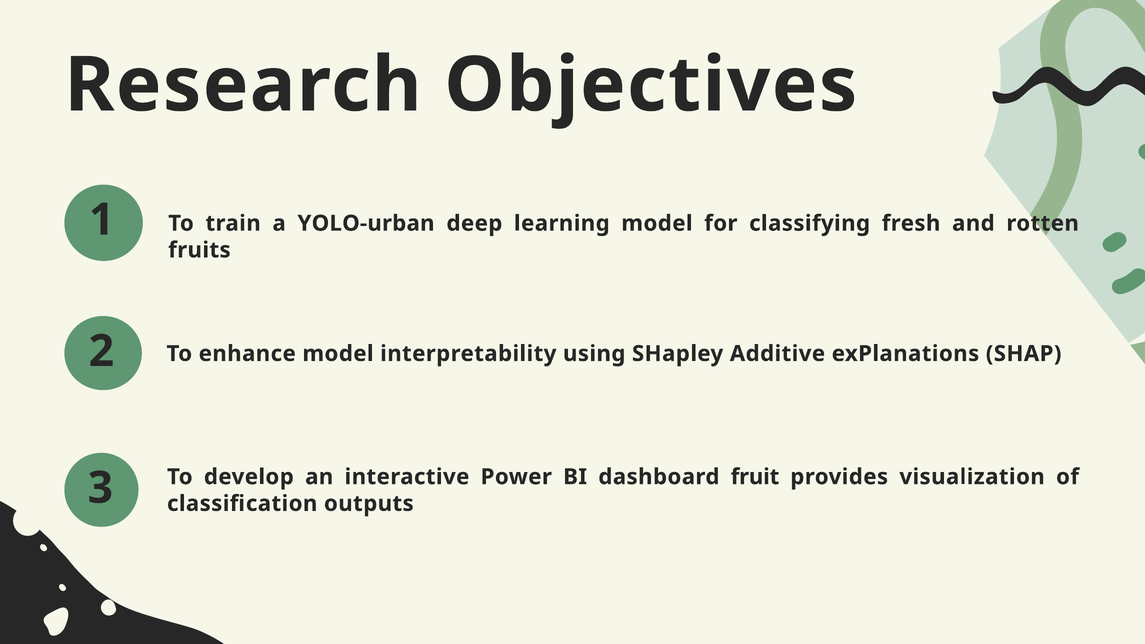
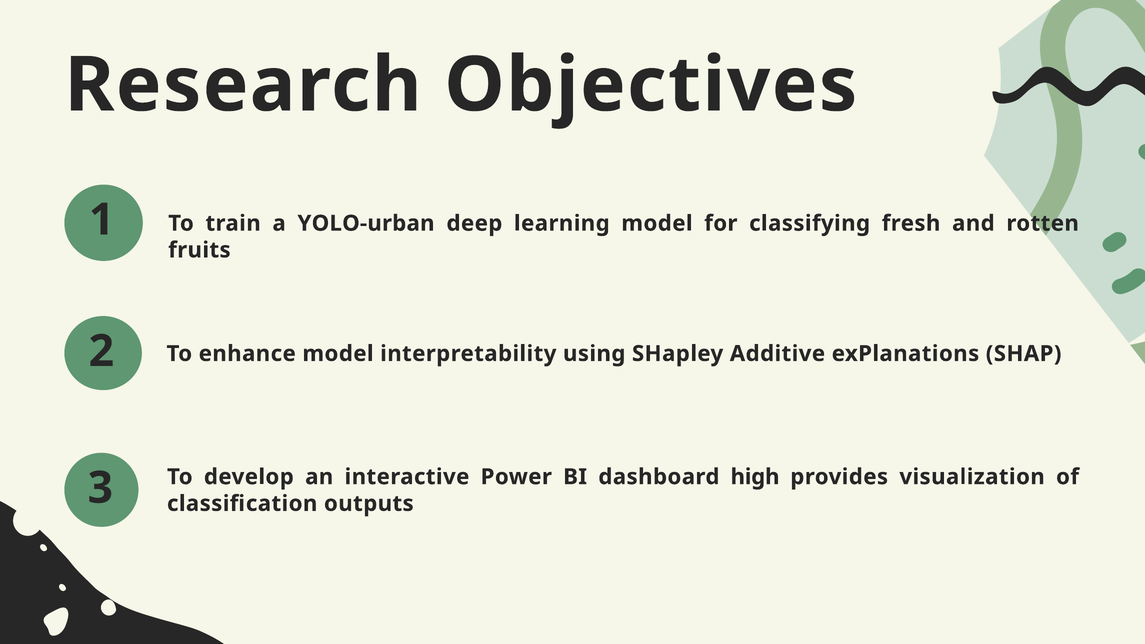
fruit: fruit -> high (755, 477)
